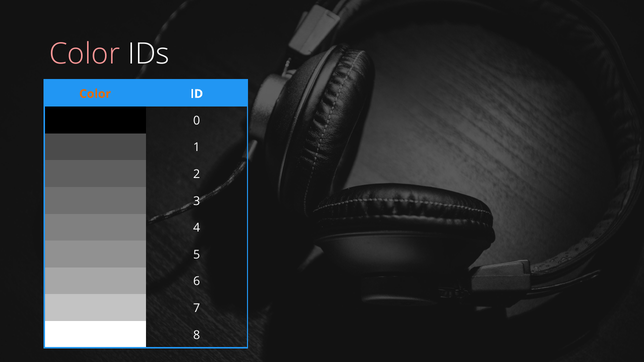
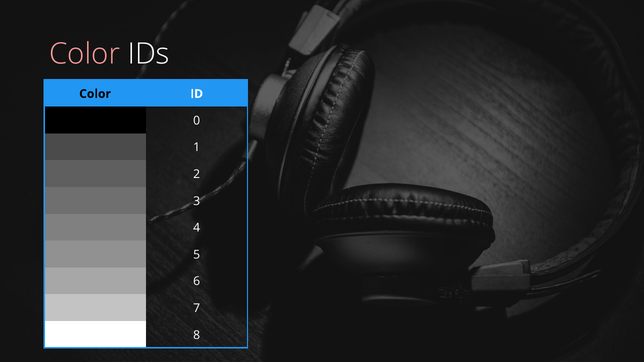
Color colour: orange -> black (95, 94)
